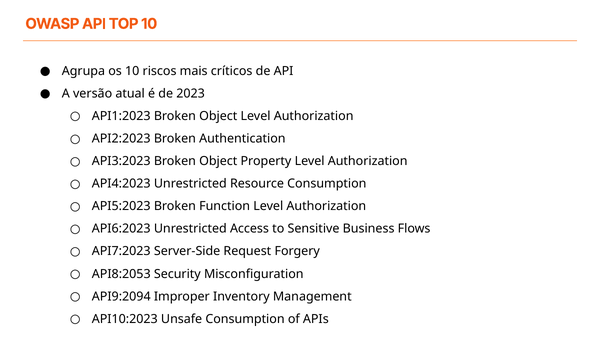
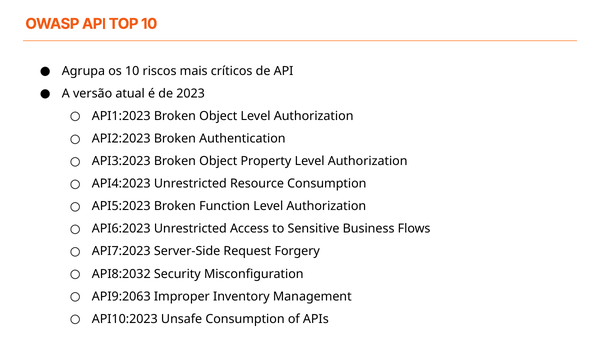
API8:2053: API8:2053 -> API8:2032 (121, 273)
API9:2094: API9:2094 -> API9:2063 (121, 296)
